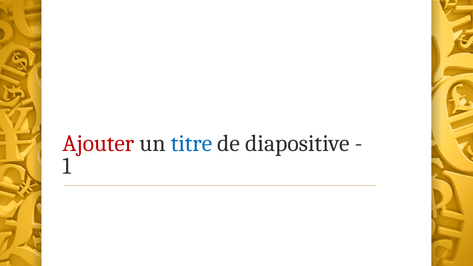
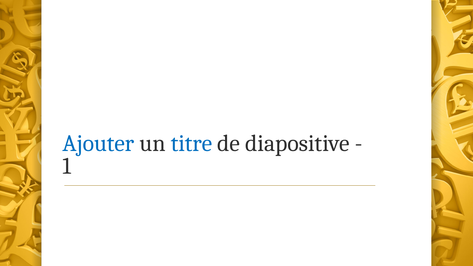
Ajouter colour: red -> blue (98, 144)
